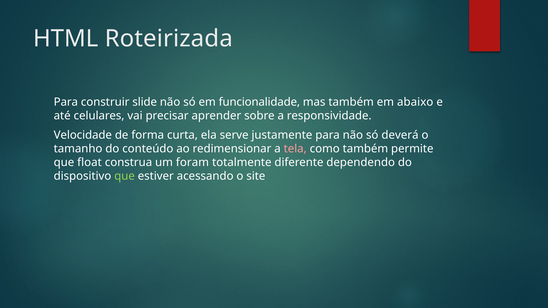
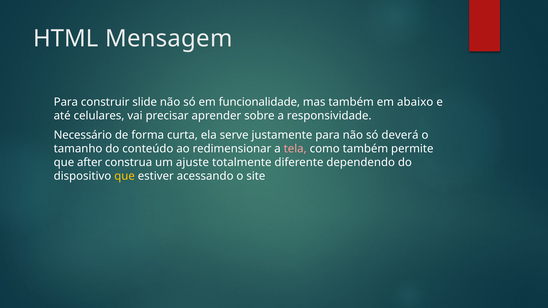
Roteirizada: Roteirizada -> Mensagem (169, 38)
Velocidade: Velocidade -> Necessário (83, 135)
float: float -> after (90, 163)
foram: foram -> ajuste (192, 163)
que colour: light green -> yellow (125, 176)
